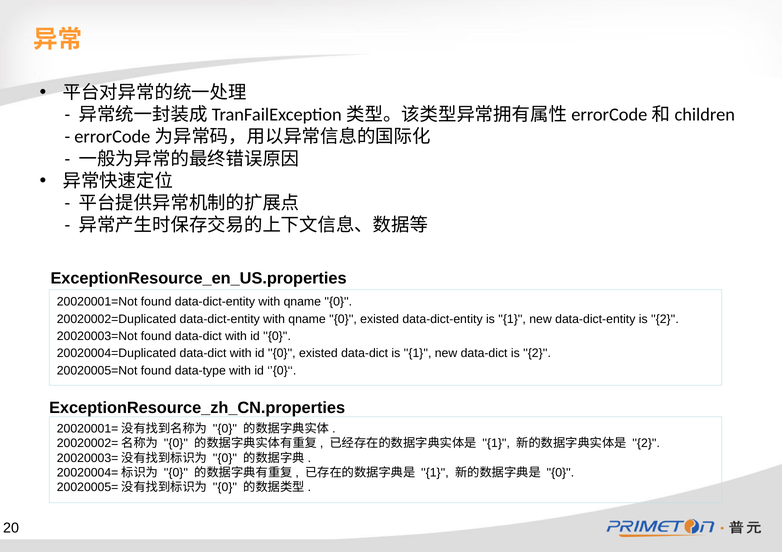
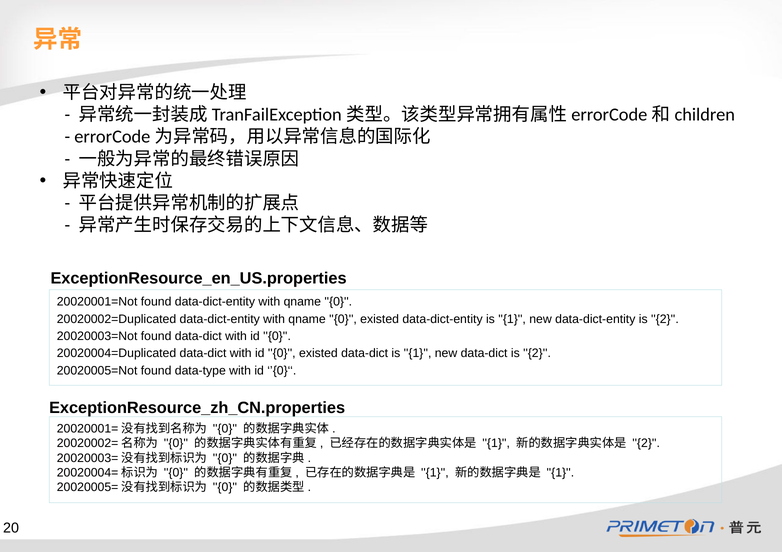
0: 0 -> 1 (560, 472)
